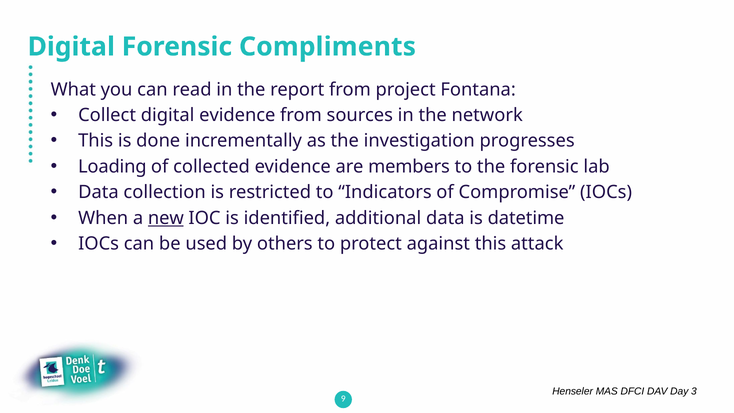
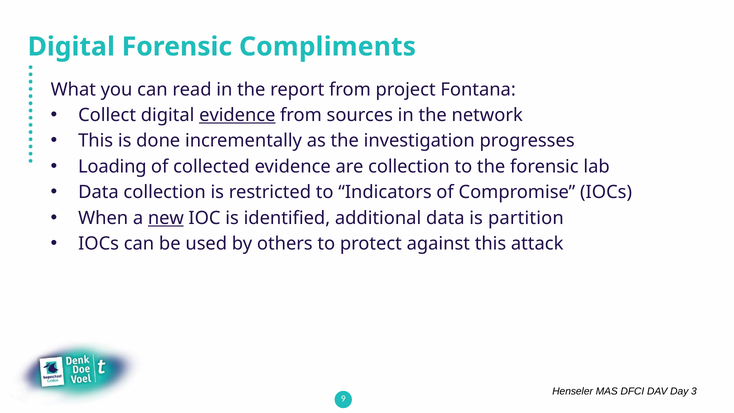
evidence underline: none -> present (237, 115)
are members: members -> collection (409, 167)
datetime: datetime -> partition (526, 218)
